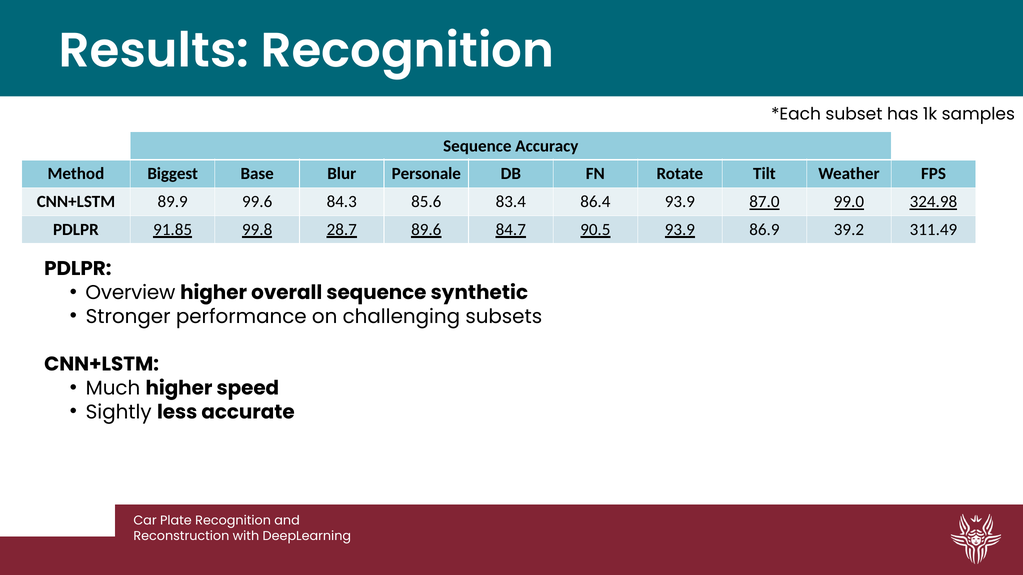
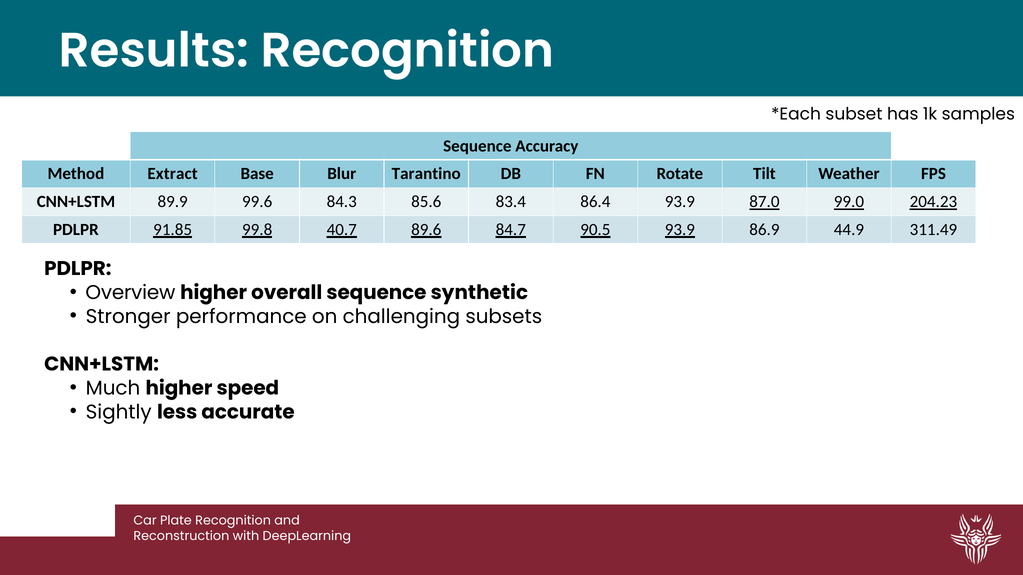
Biggest: Biggest -> Extract (173, 174)
Personale: Personale -> Tarantino (426, 174)
324.98: 324.98 -> 204.23 (933, 202)
28.7: 28.7 -> 40.7 (342, 230)
39.2: 39.2 -> 44.9 (849, 230)
